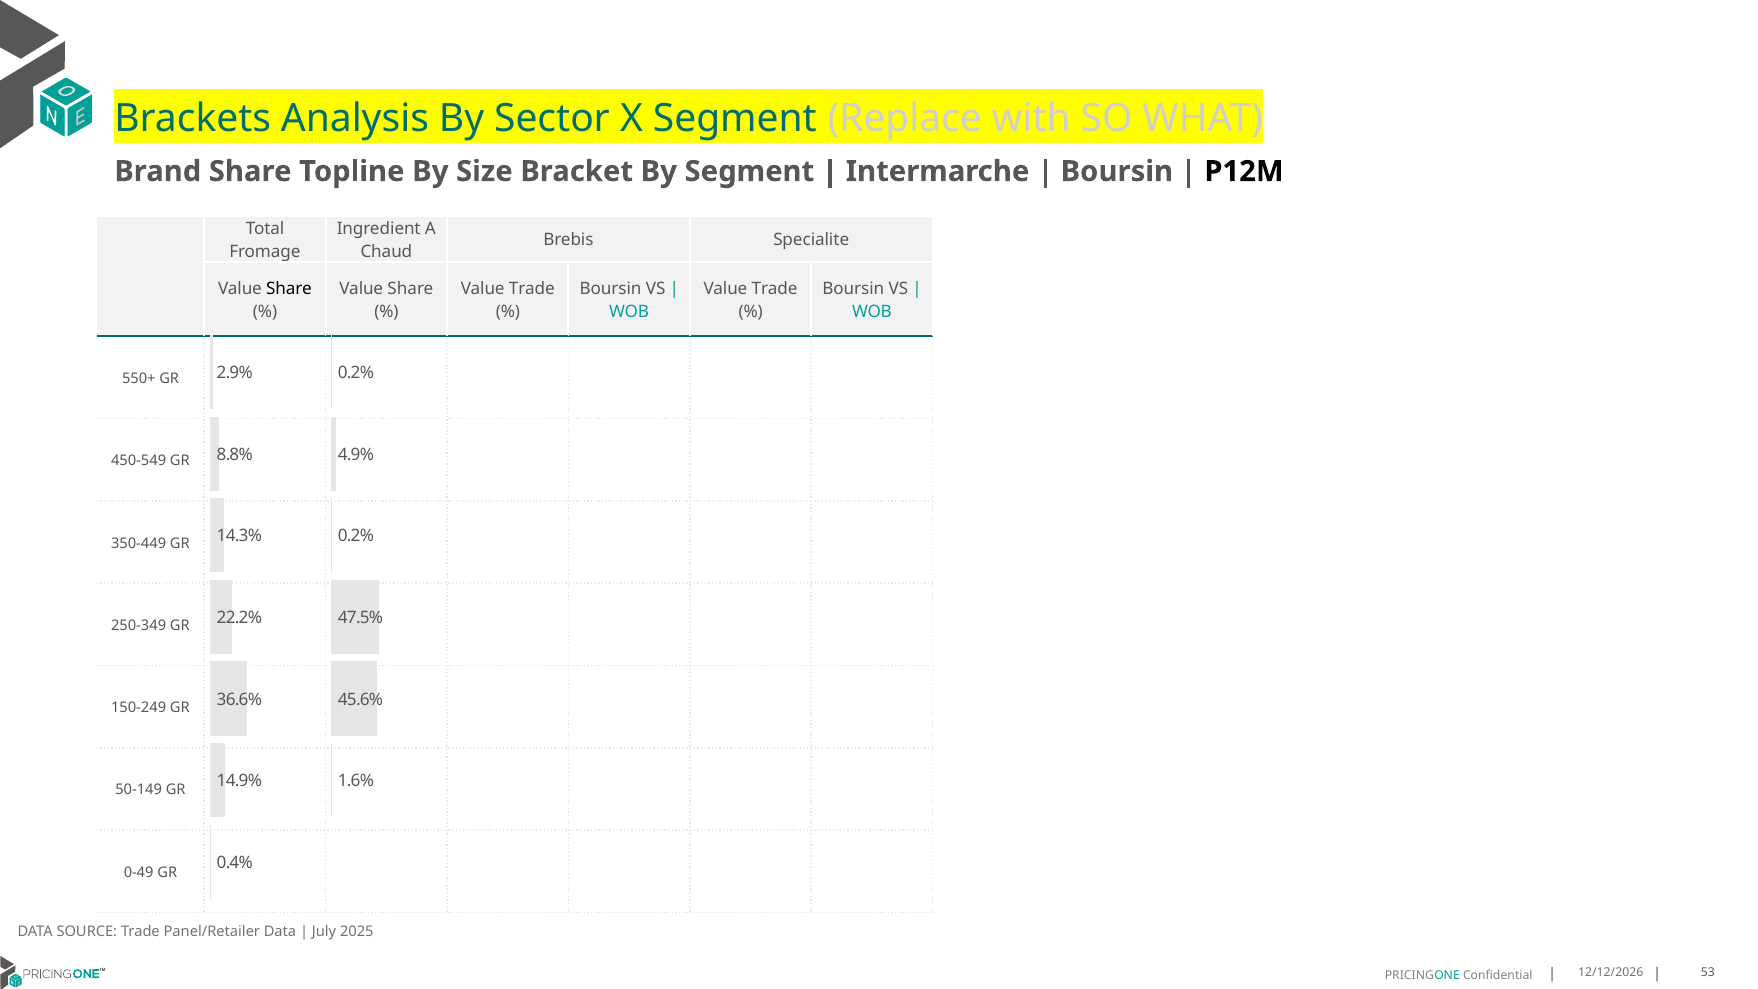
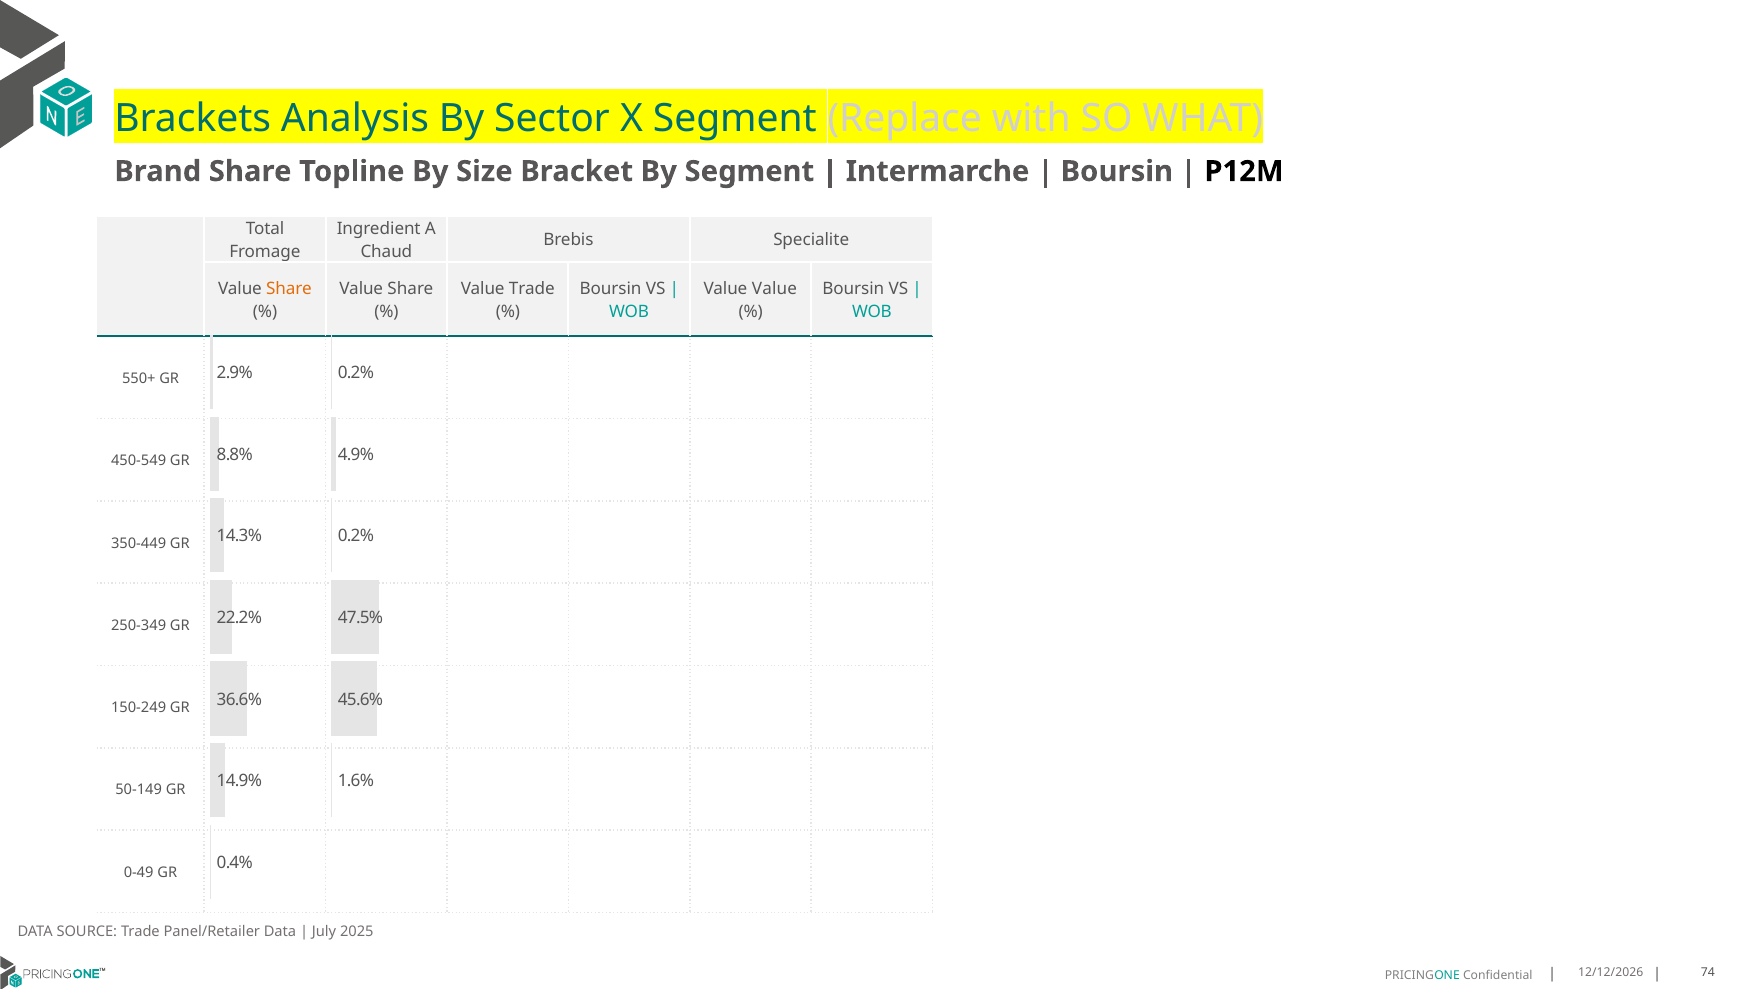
Share colour: black -> orange (289, 289)
Trade: Trade -> Value (774, 289)
53: 53 -> 74 (1708, 972)
